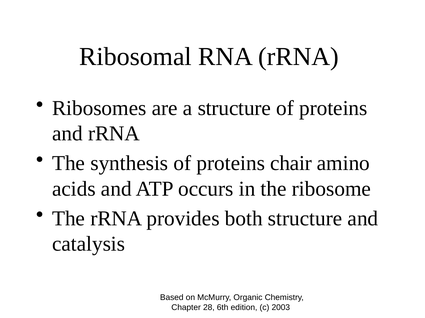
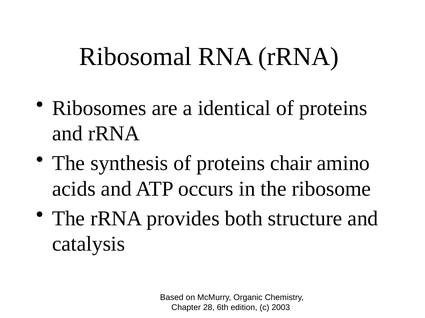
a structure: structure -> identical (234, 108)
